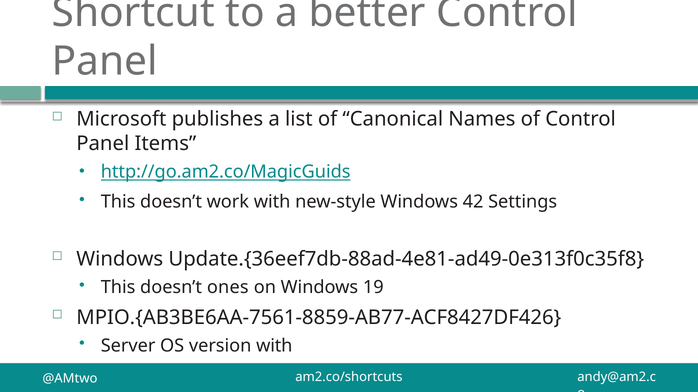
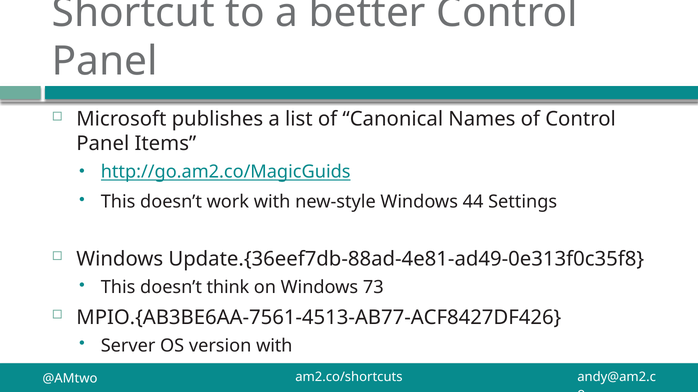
42: 42 -> 44 (473, 202)
ones: ones -> think (228, 288)
19: 19 -> 73 (373, 288)
MPIO.{AB3BE6AA-7561-8859-AB77-ACF8427DF426: MPIO.{AB3BE6AA-7561-8859-AB77-ACF8427DF426 -> MPIO.{AB3BE6AA-7561-4513-AB77-ACF8427DF426 (319, 318)
